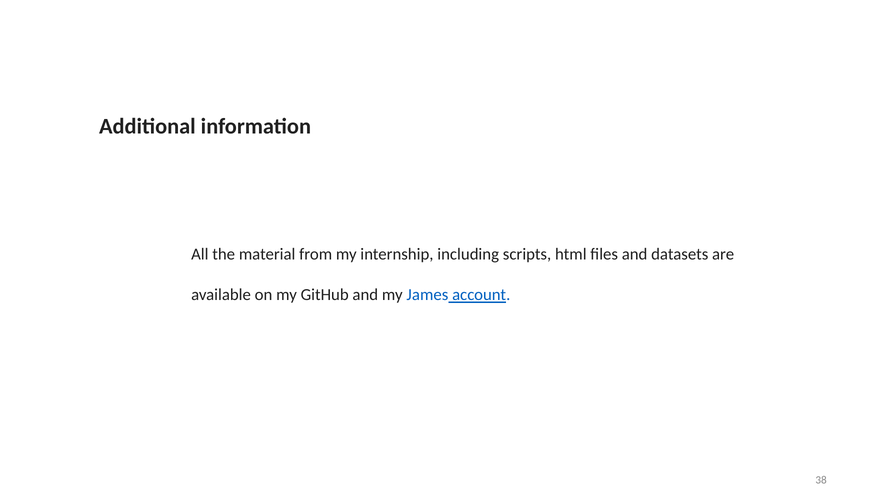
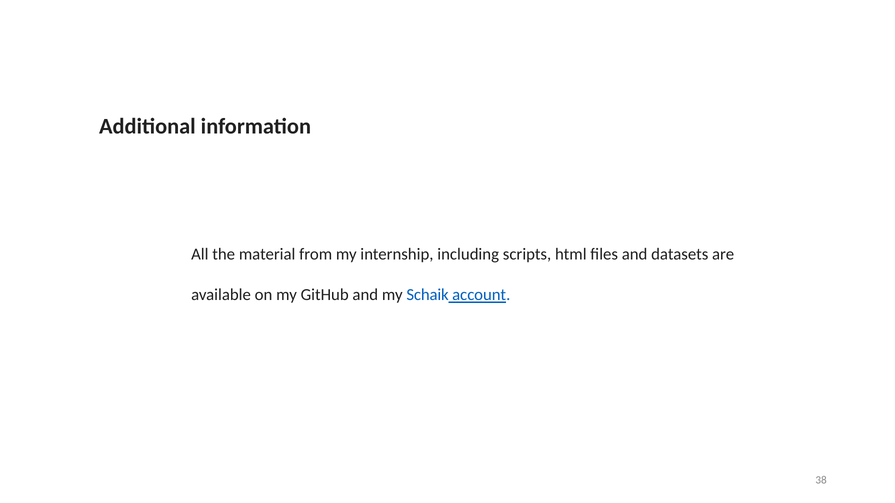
James: James -> Schaik (428, 295)
